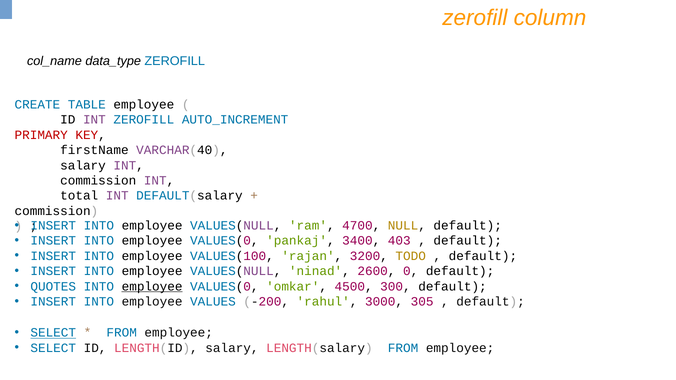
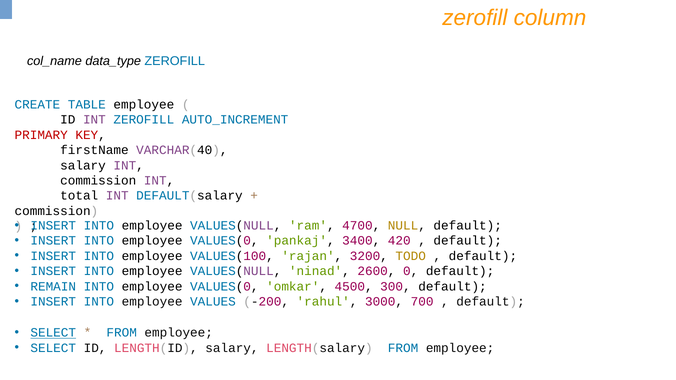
403: 403 -> 420 (399, 241)
QUOTES: QUOTES -> REMAIN (53, 287)
employee underline: present -> none (152, 287)
305: 305 -> 700 (422, 302)
